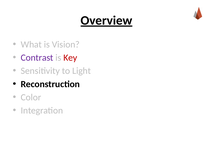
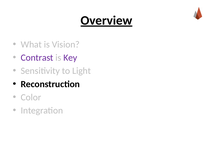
Key colour: red -> purple (70, 58)
